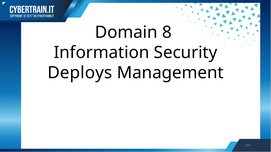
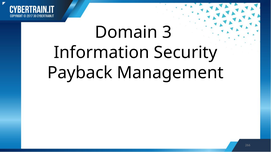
8: 8 -> 3 (167, 32)
Deploys: Deploys -> Payback (80, 73)
